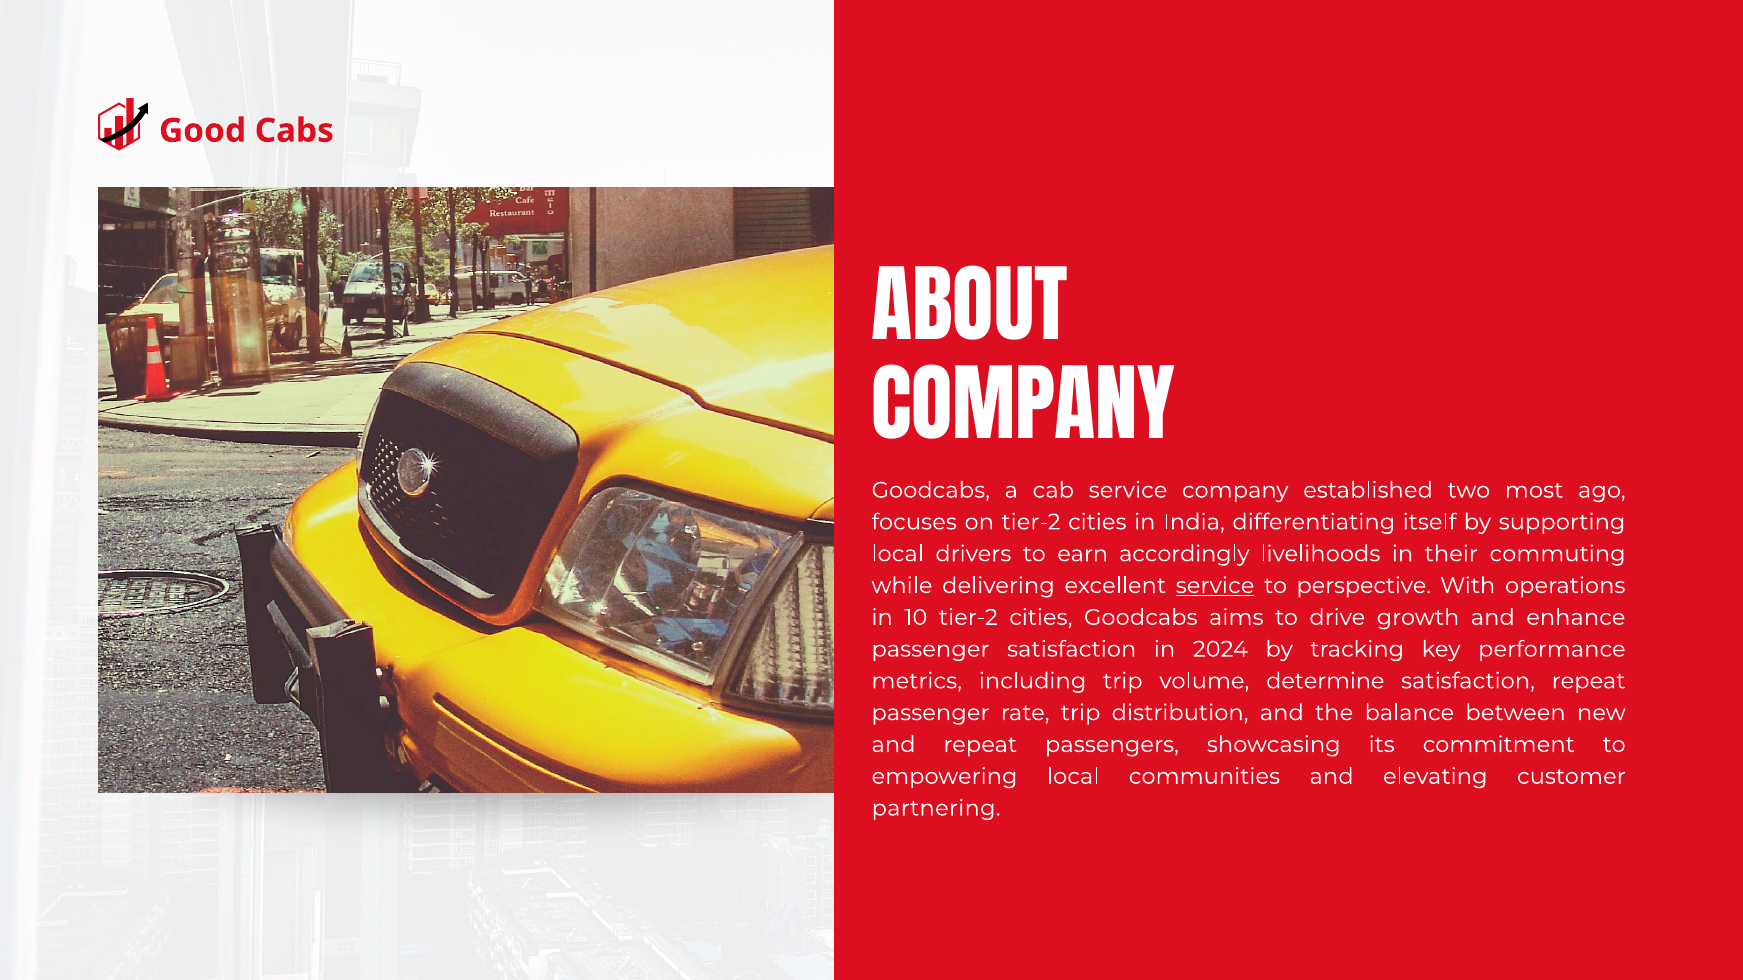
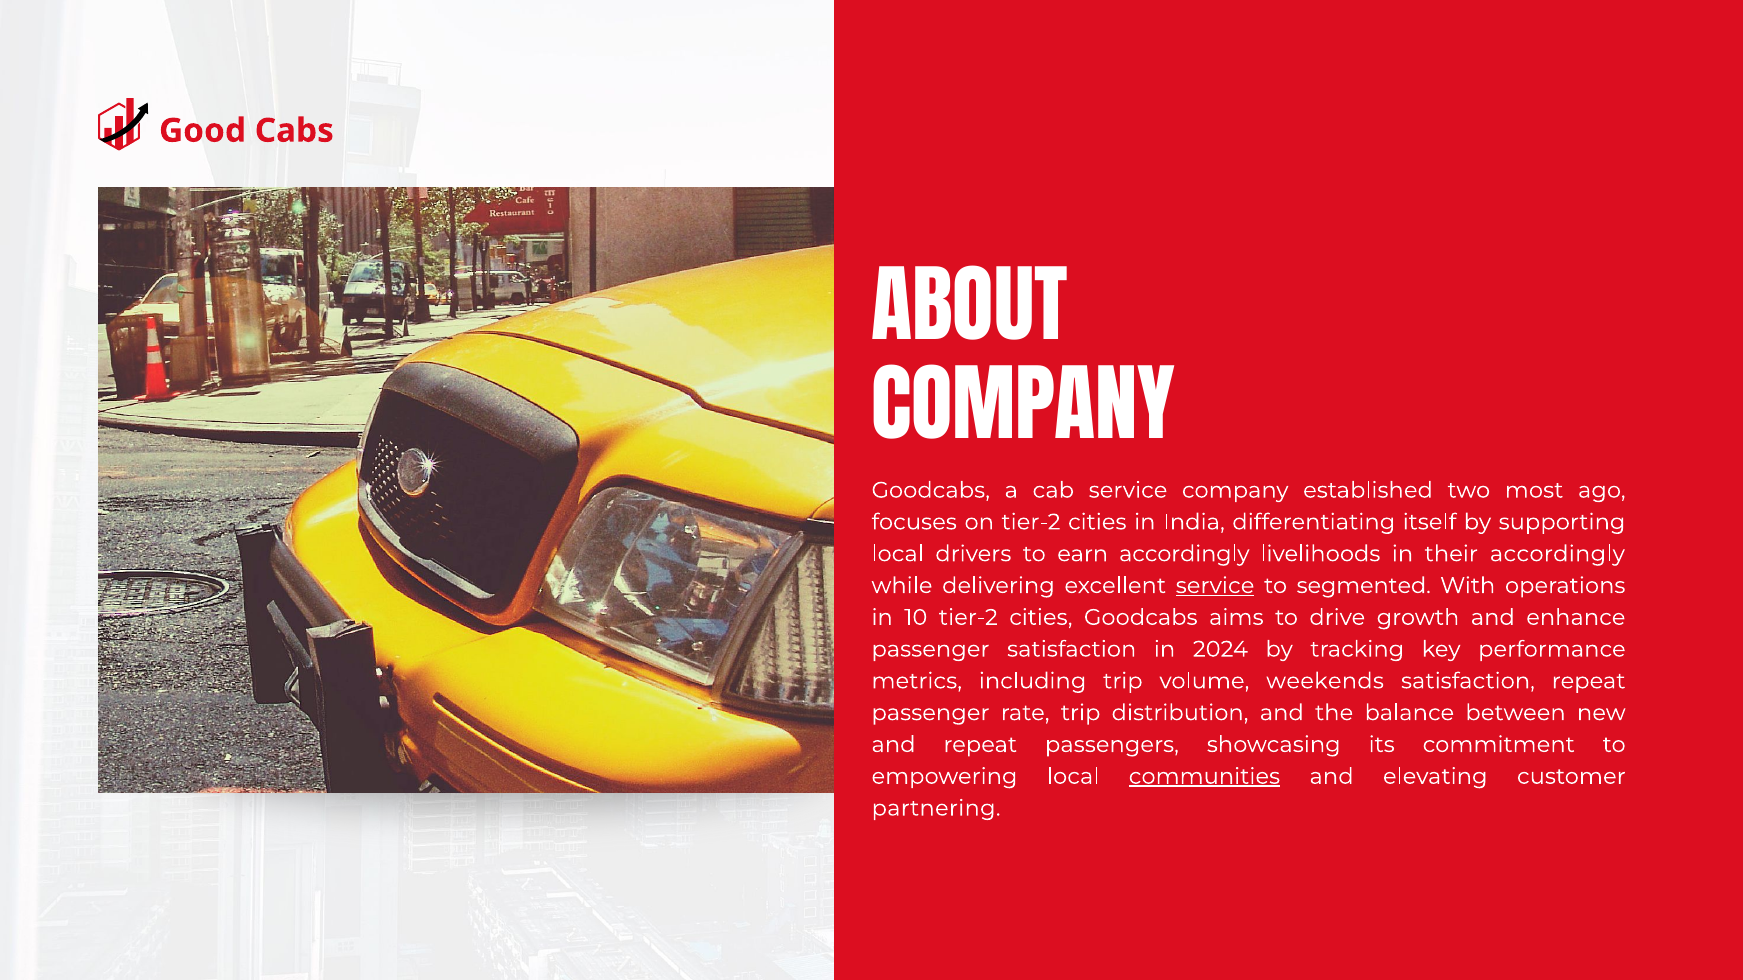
their commuting: commuting -> accordingly (1557, 554)
perspective: perspective -> segmented (1364, 586)
determine: determine -> weekends (1325, 681)
communities underline: none -> present (1204, 777)
